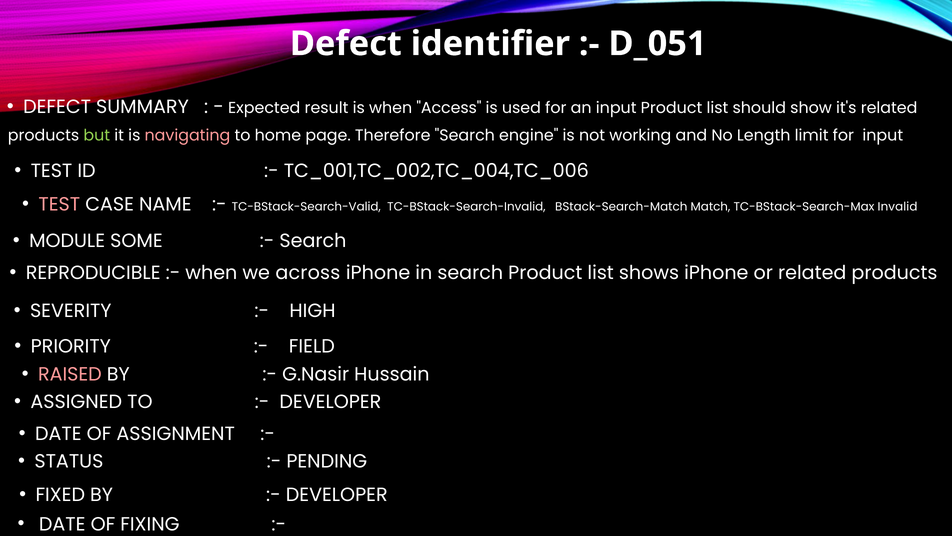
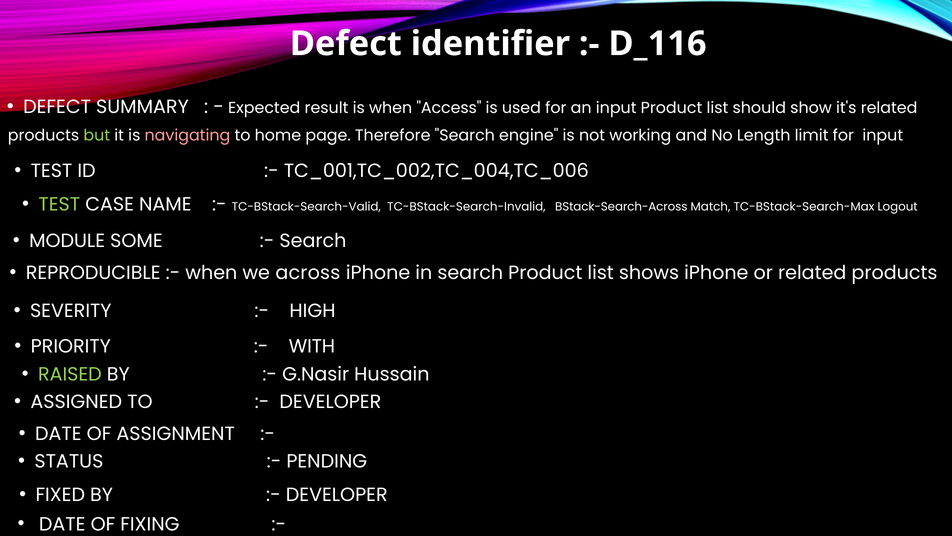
D_051: D_051 -> D_116 (657, 44)
TEST colour: pink -> light green (59, 204)
BStack-Search-Match: BStack-Search-Match -> BStack-Search-Across (621, 207)
Invalid: Invalid -> Logout (898, 207)
FIELD: FIELD -> WITH (312, 346)
RAISED colour: pink -> light green (70, 374)
